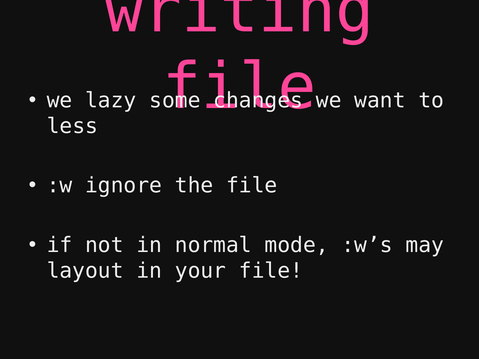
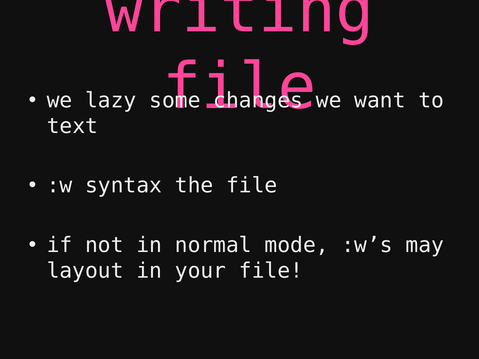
less: less -> text (72, 126)
ignore: ignore -> syntax (124, 186)
